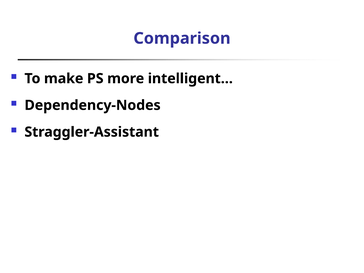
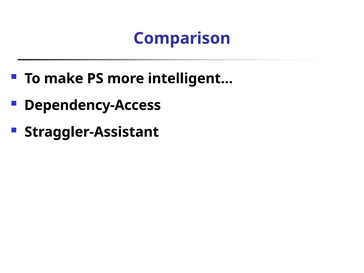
Dependency-Nodes: Dependency-Nodes -> Dependency-Access (93, 105)
